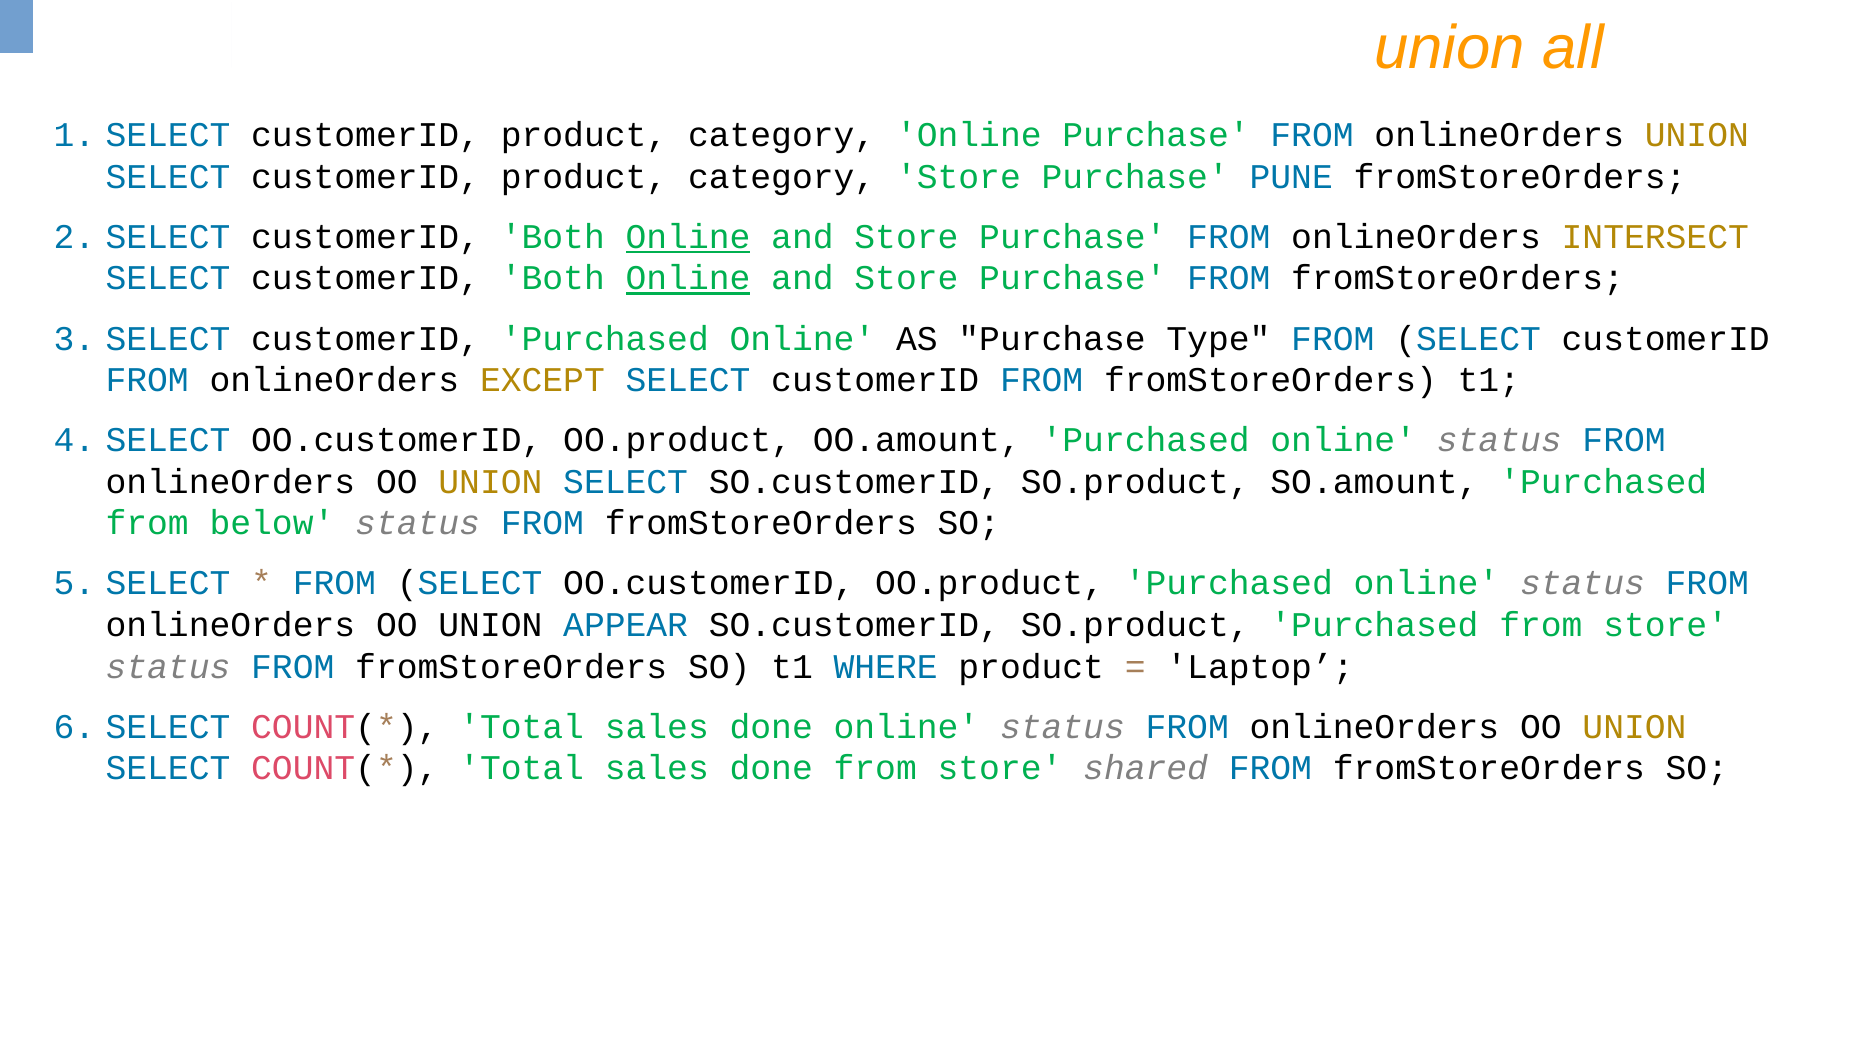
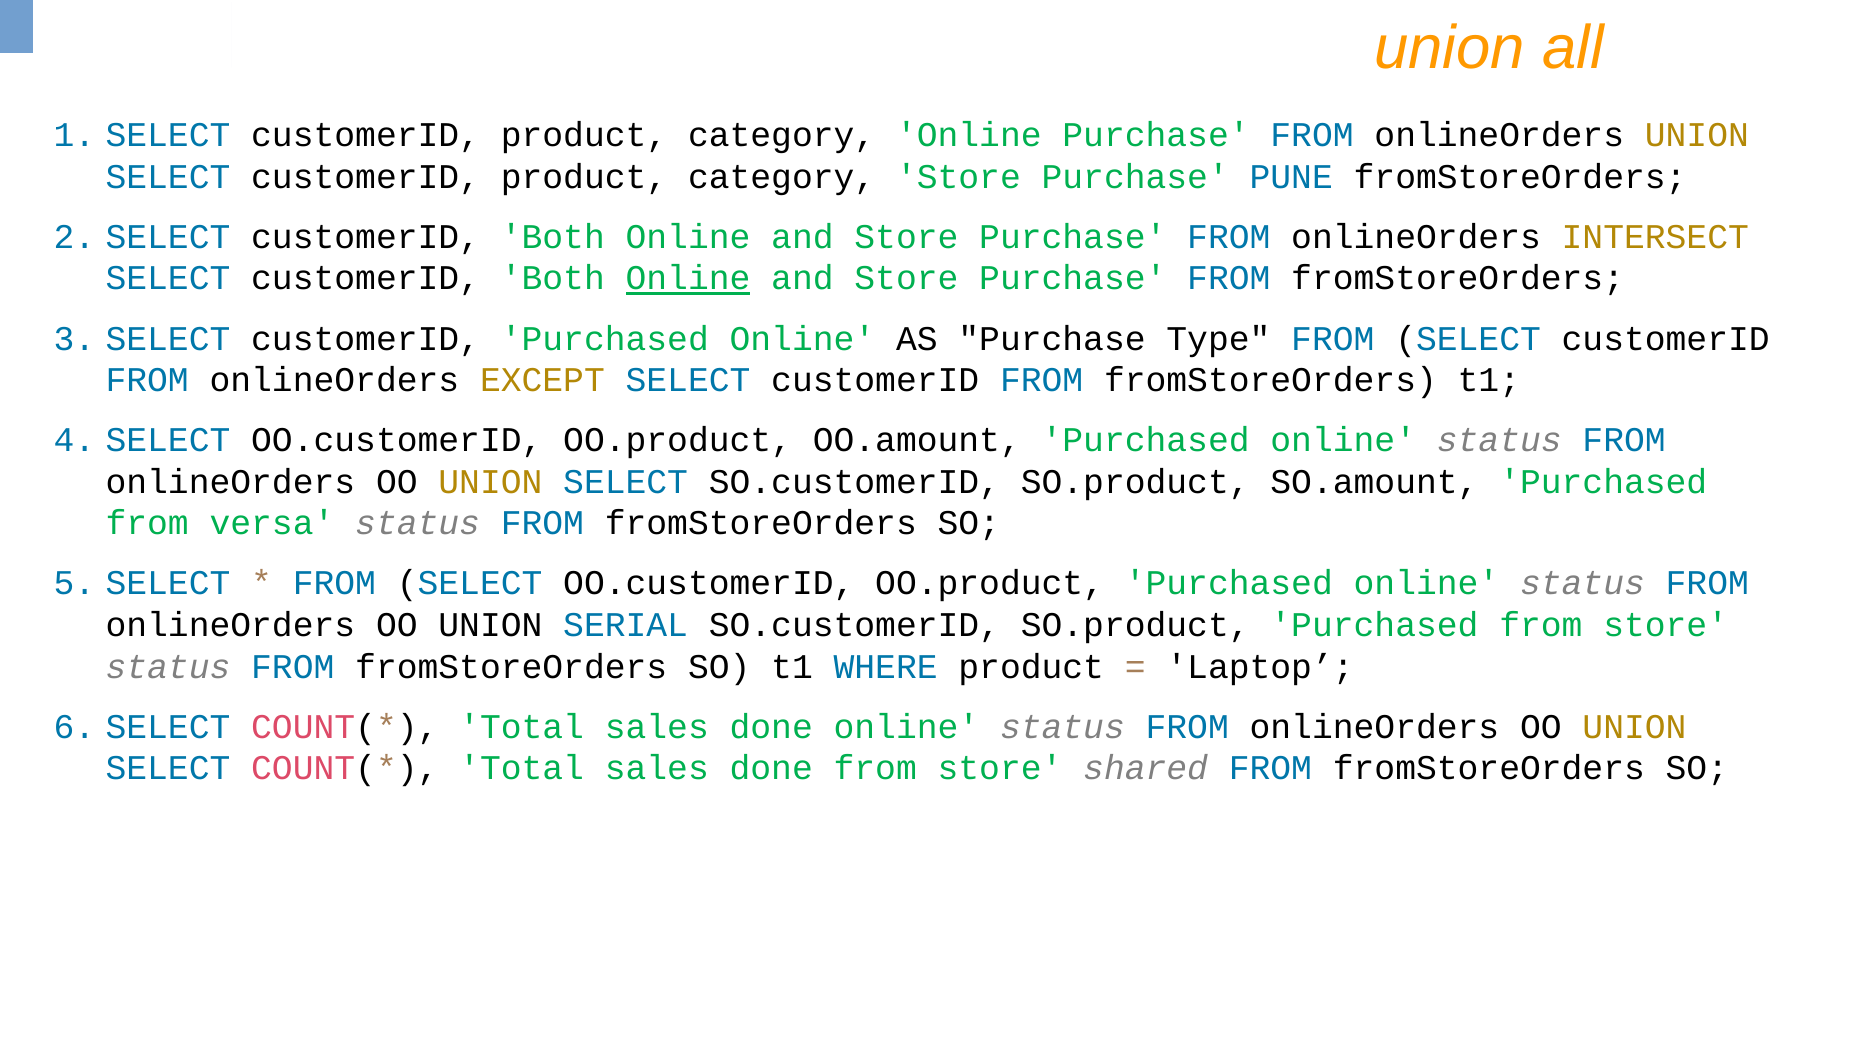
Online underline: present -> none (688, 237)
below: below -> versa (272, 523)
APPEAR: APPEAR -> SERIAL (626, 625)
